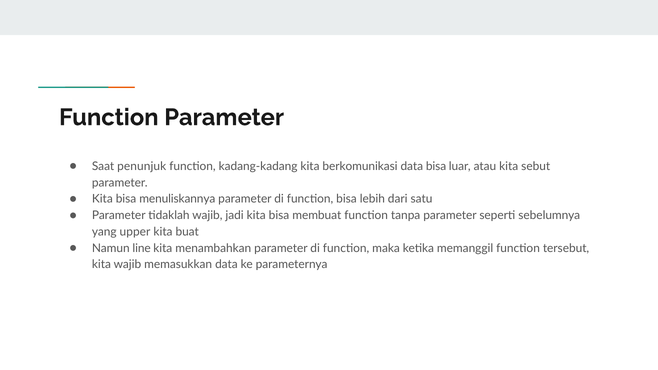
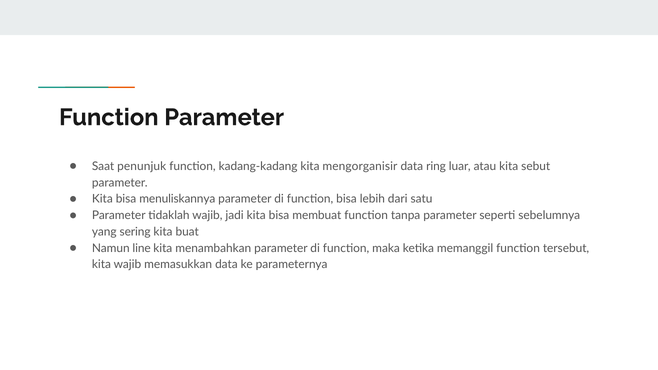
berkomunikasi: berkomunikasi -> mengorganisir (360, 166)
data bisa: bisa -> ring (436, 166)
upper: upper -> sering (135, 232)
